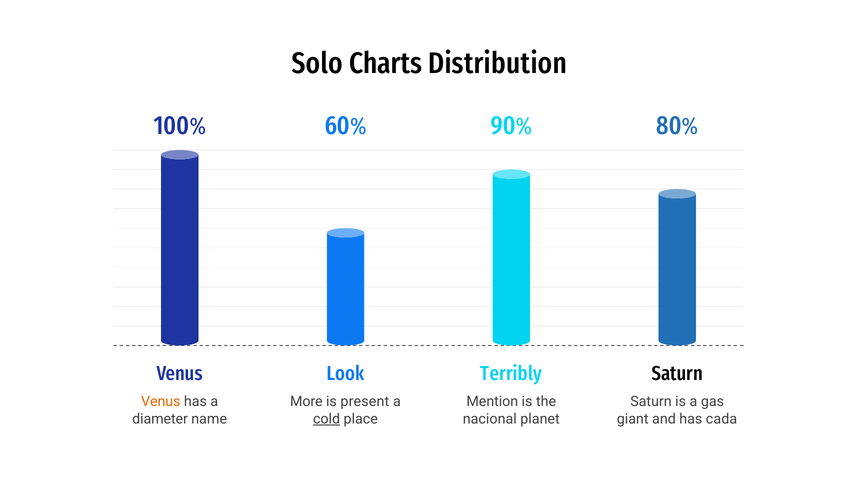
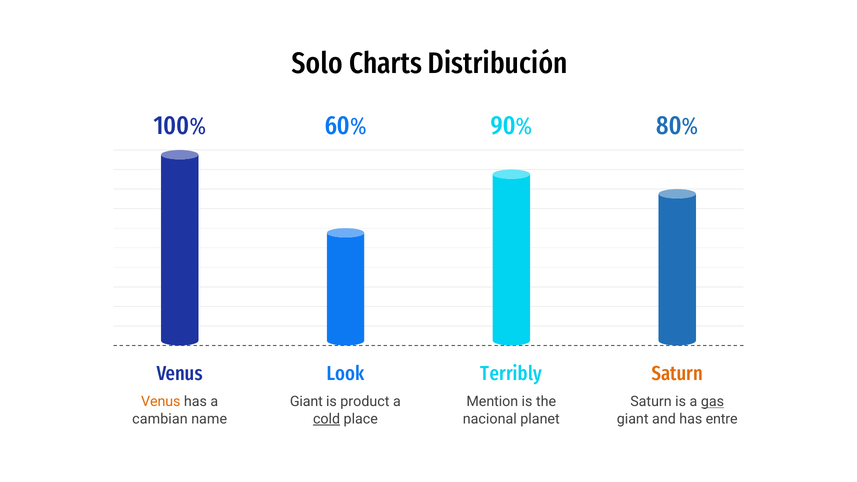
Distribution: Distribution -> Distribución (498, 64)
Saturn colour: black -> orange (677, 374)
More: More -> Giant (306, 402)
present: present -> product (365, 402)
gas underline: none -> present (712, 402)
diameter: diameter -> cambian (160, 419)
cada: cada -> entre (722, 419)
